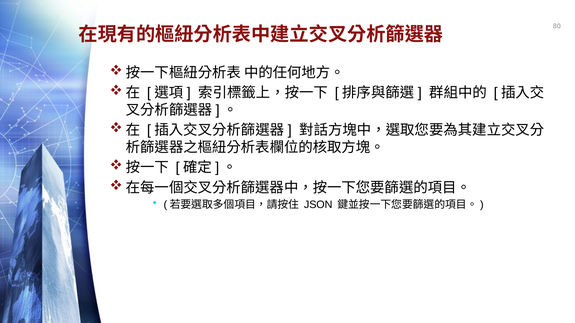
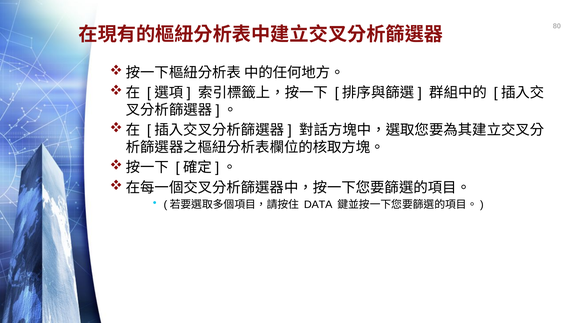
JSON: JSON -> DATA (318, 205)
